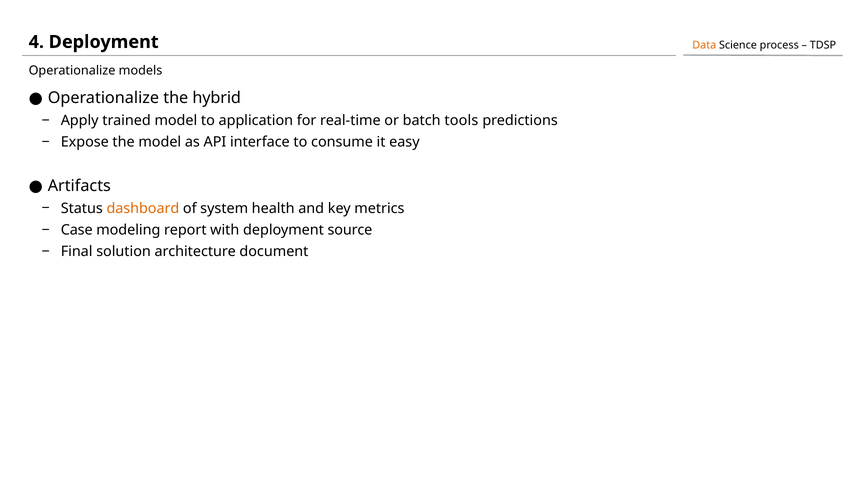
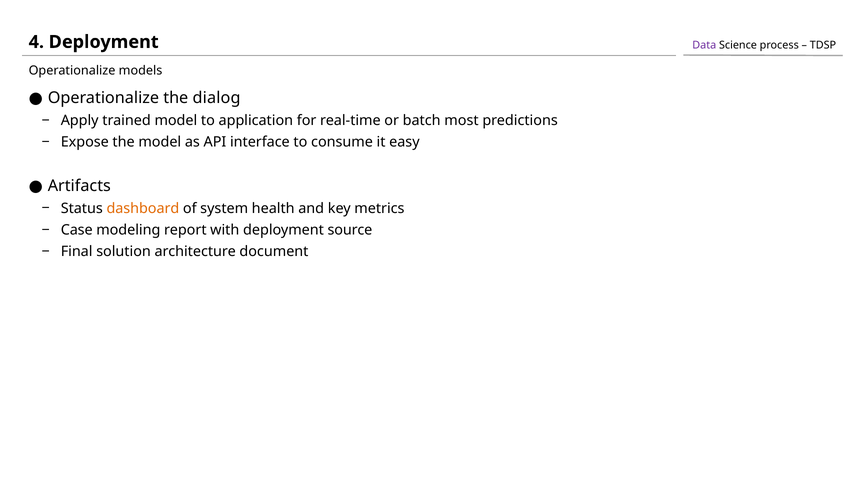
Data colour: orange -> purple (704, 45)
hybrid: hybrid -> dialog (217, 98)
tools: tools -> most (461, 121)
